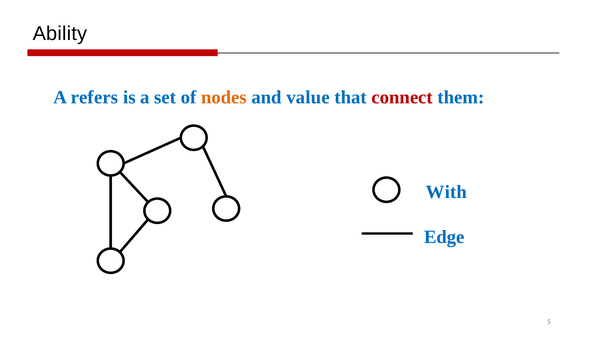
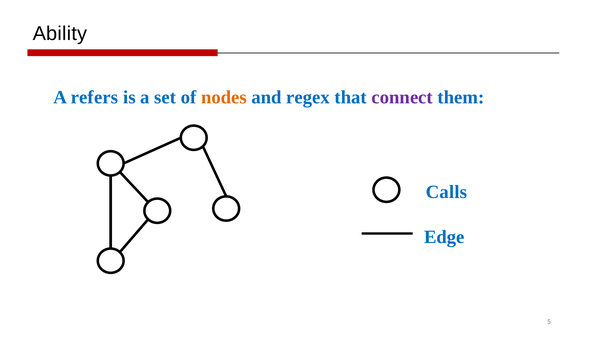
value: value -> regex (308, 97)
connect colour: red -> purple (402, 97)
With: With -> Calls (447, 192)
